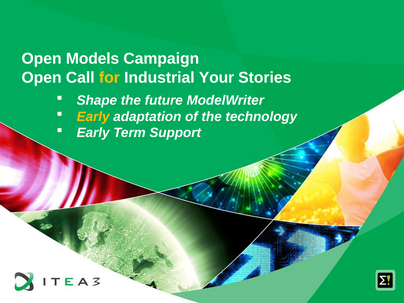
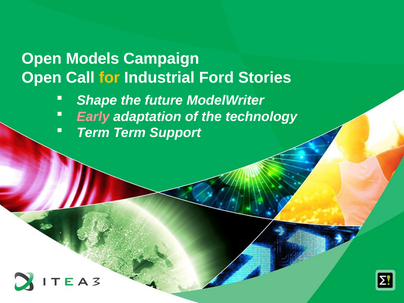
Your: Your -> Ford (216, 78)
Early colour: yellow -> pink (93, 117)
Early: Early -> Term (93, 133)
